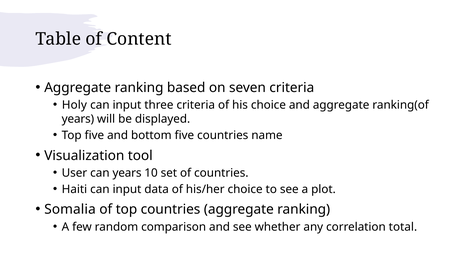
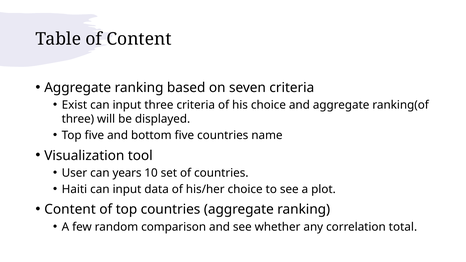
Holy: Holy -> Exist (74, 105)
years: years -> three (78, 119)
Somalia: Somalia -> Content (70, 210)
